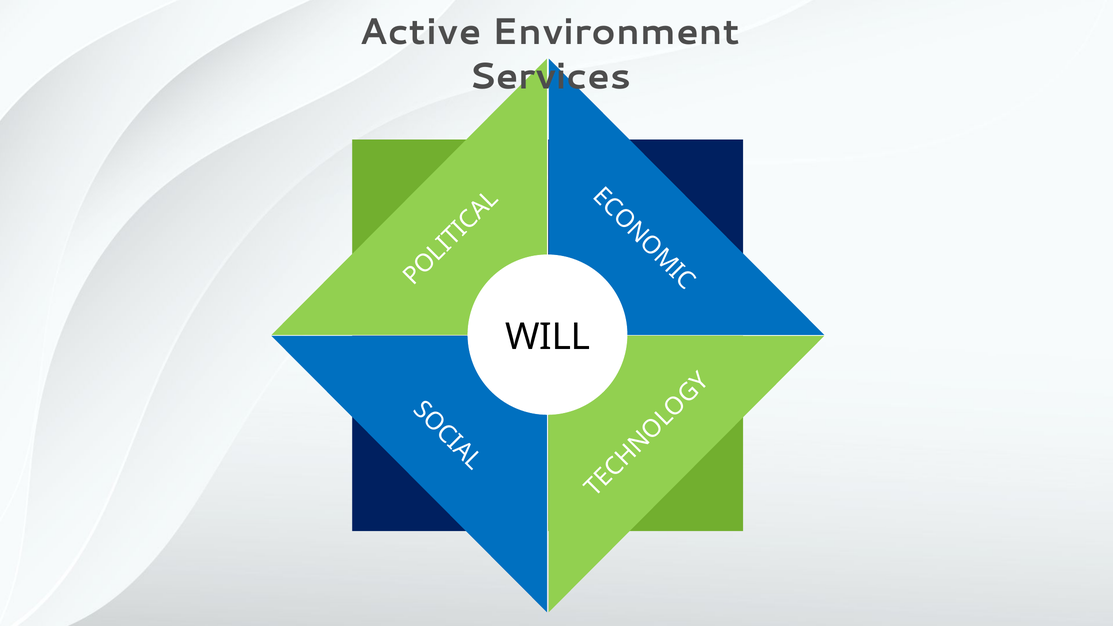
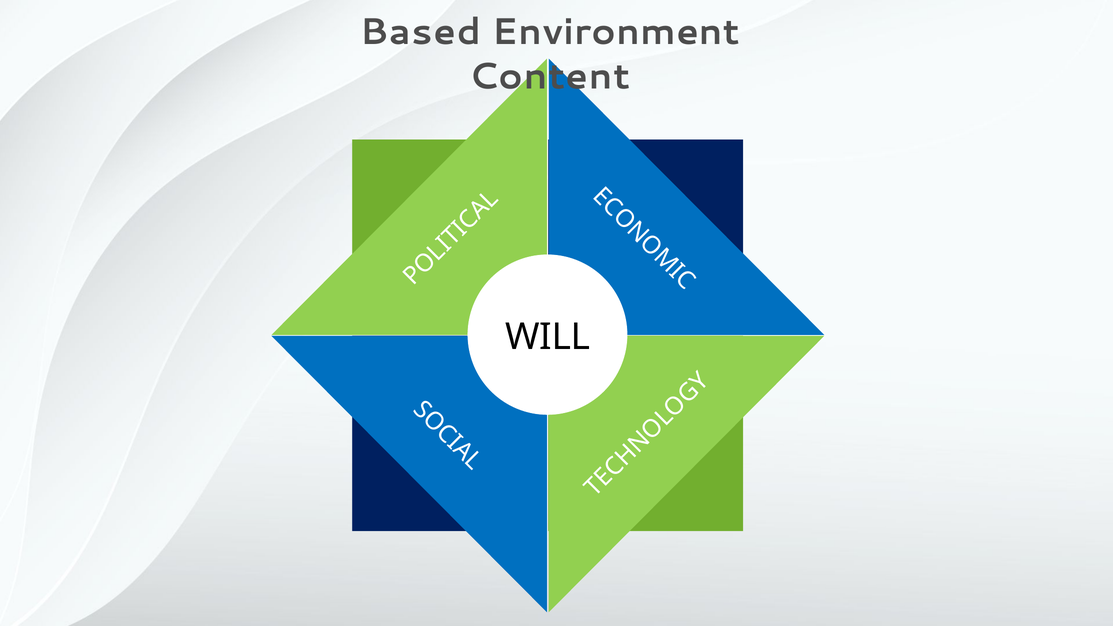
Active: Active -> Based (420, 32)
Services: Services -> Content (549, 77)
